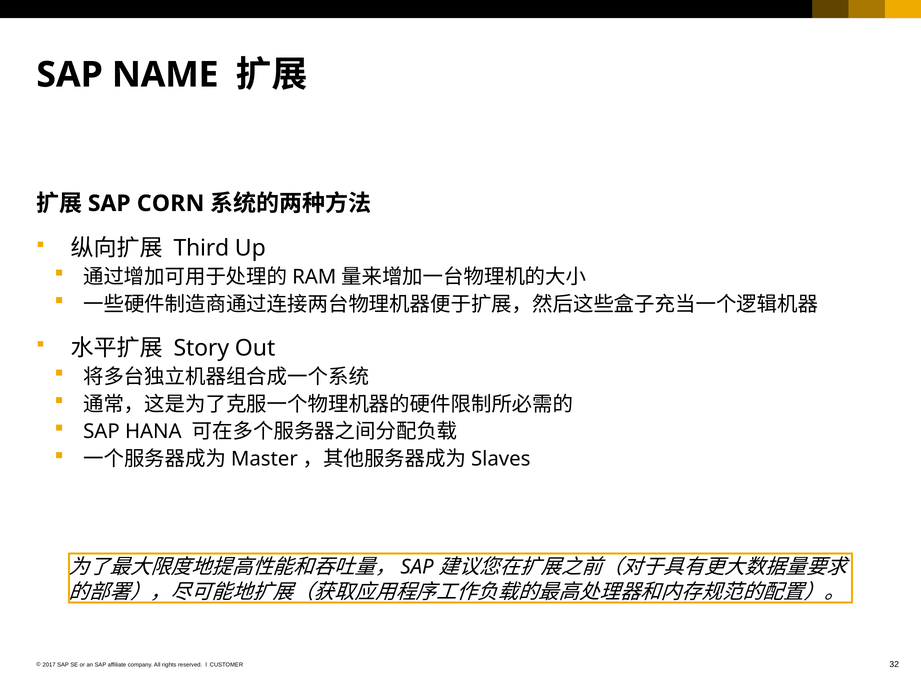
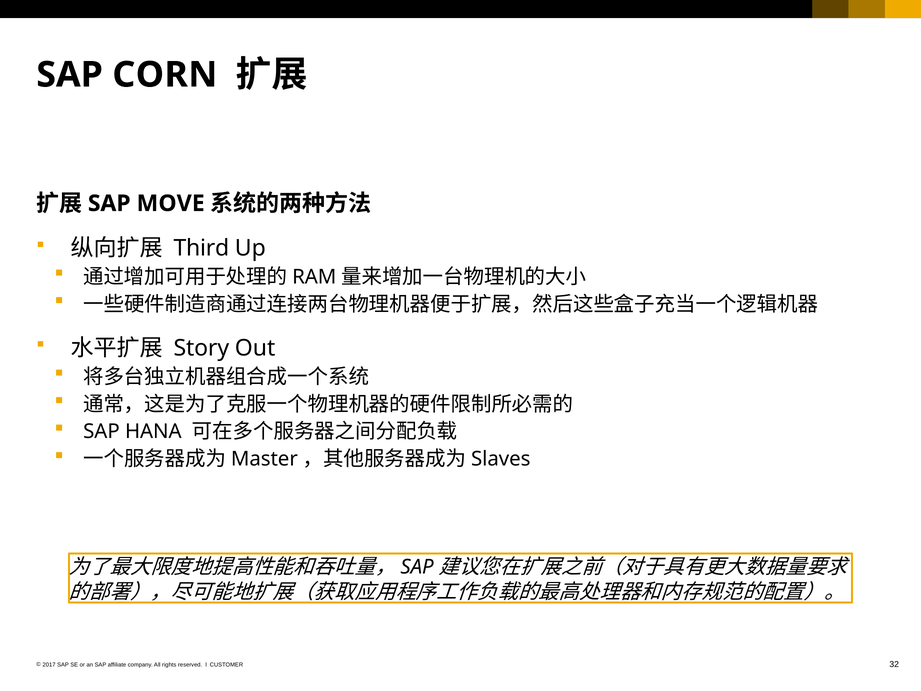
NAME: NAME -> CORN (165, 75)
CORN: CORN -> MOVE (171, 203)
